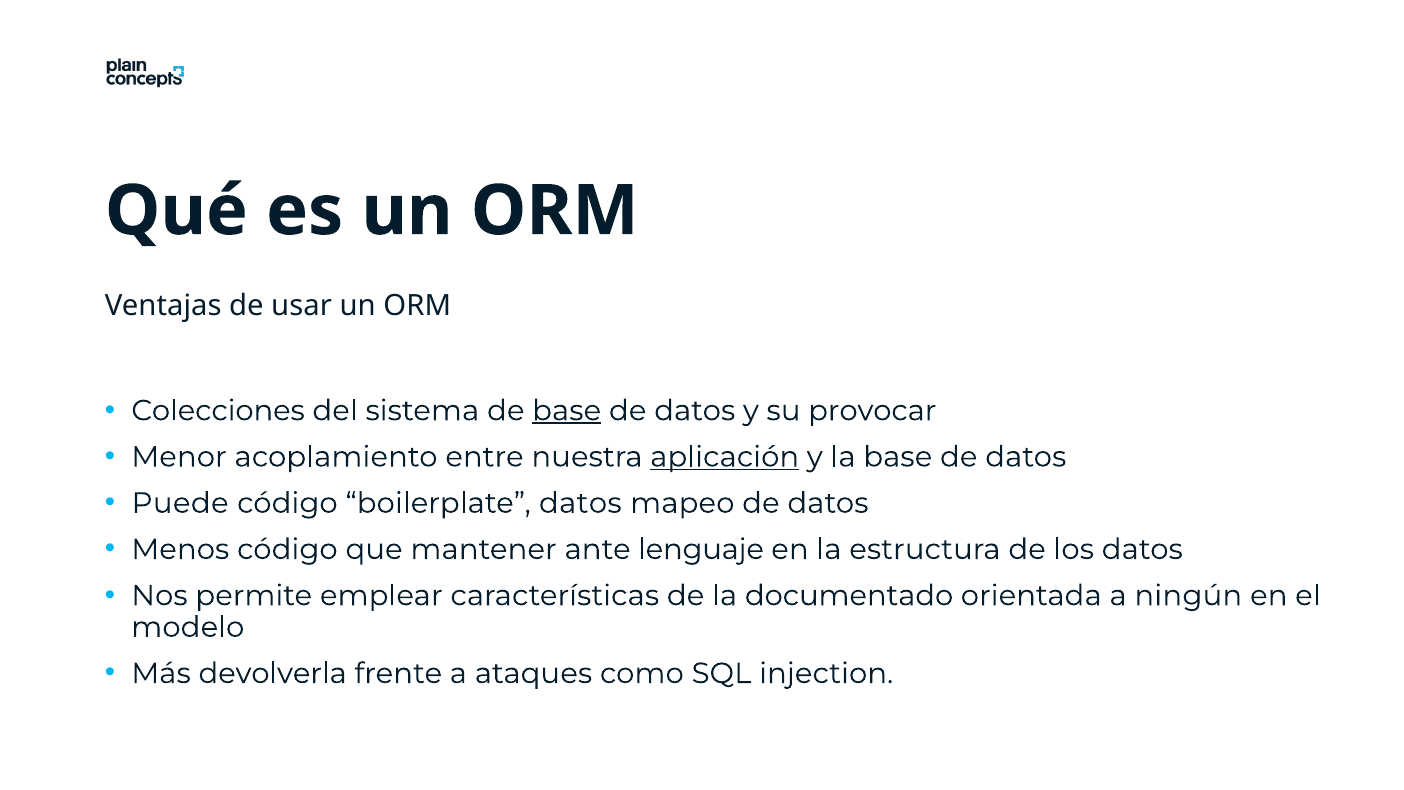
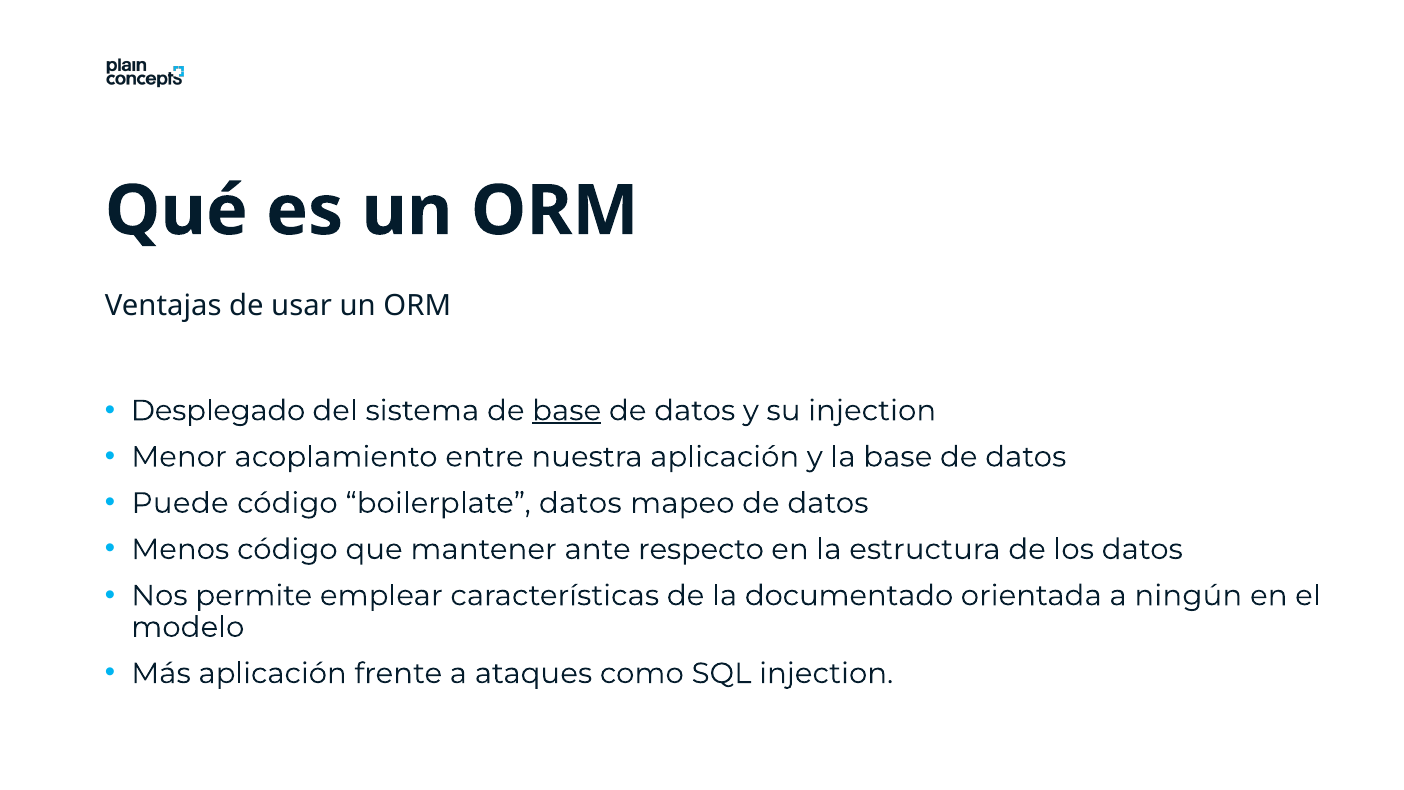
Colecciones: Colecciones -> Desplegado (218, 411)
su provocar: provocar -> injection (872, 411)
aplicación underline: present -> none (725, 457)
lenguaje: lenguaje -> respecto (701, 549)
Más devolverla: devolverla -> aplicación (273, 673)
